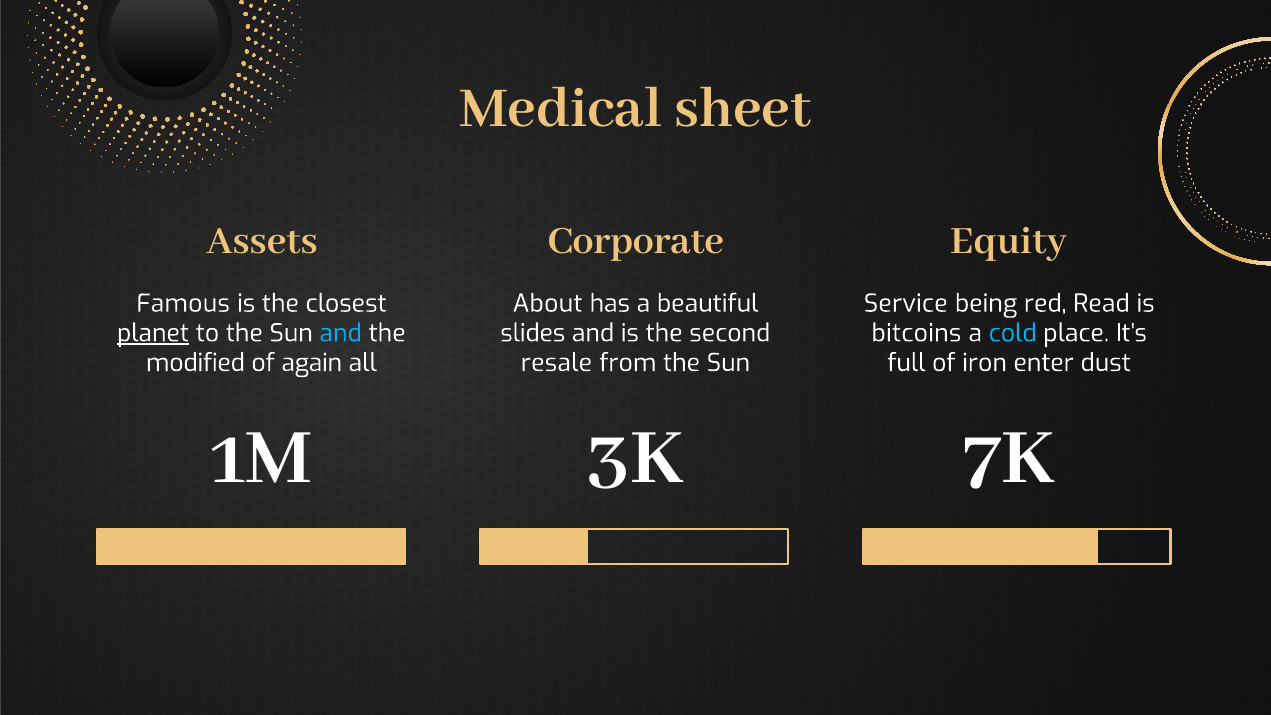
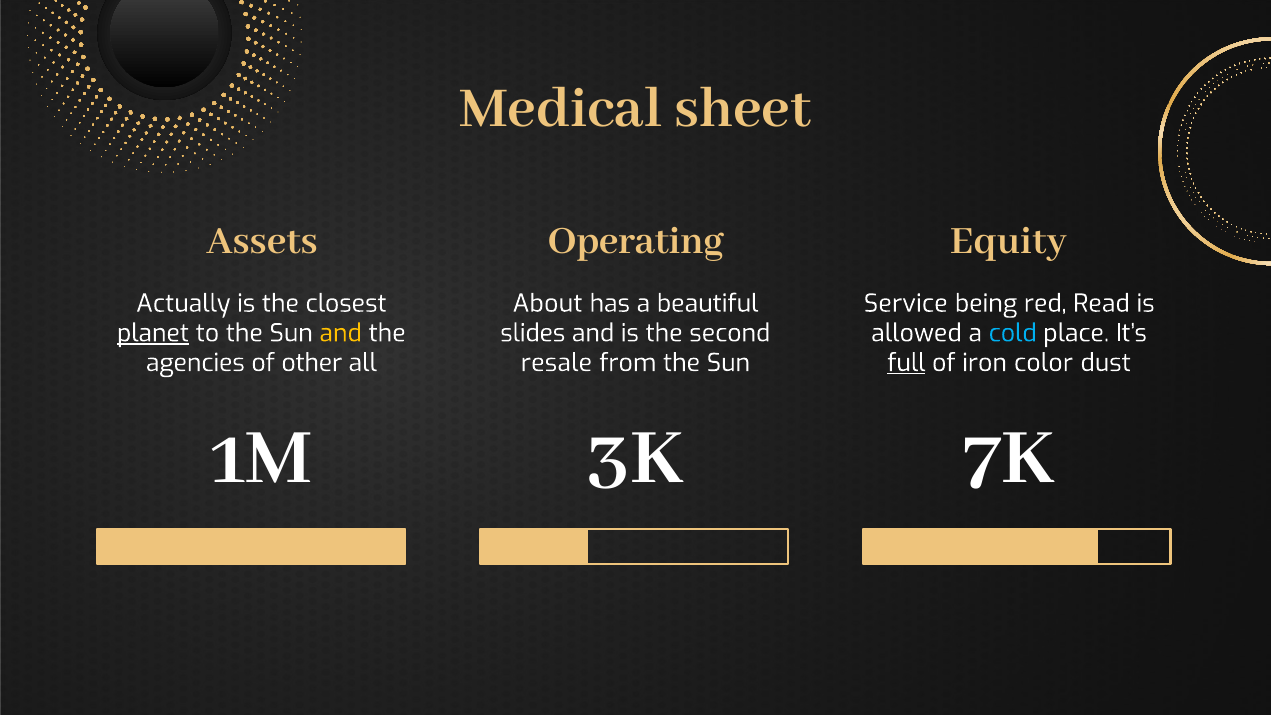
Corporate: Corporate -> Operating (636, 239)
Famous: Famous -> Actually (183, 303)
and colour: light blue -> yellow (341, 333)
bitcoins: bitcoins -> allowed (916, 333)
modified: modified -> agencies (195, 363)
again: again -> other (312, 363)
full underline: none -> present (906, 363)
enter: enter -> color (1044, 363)
